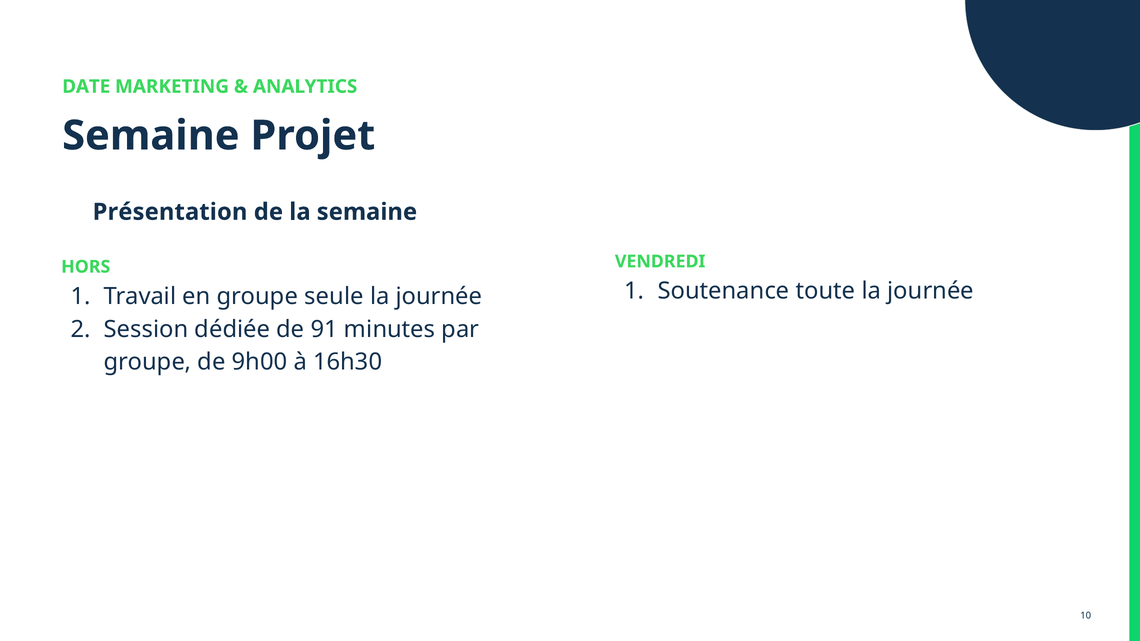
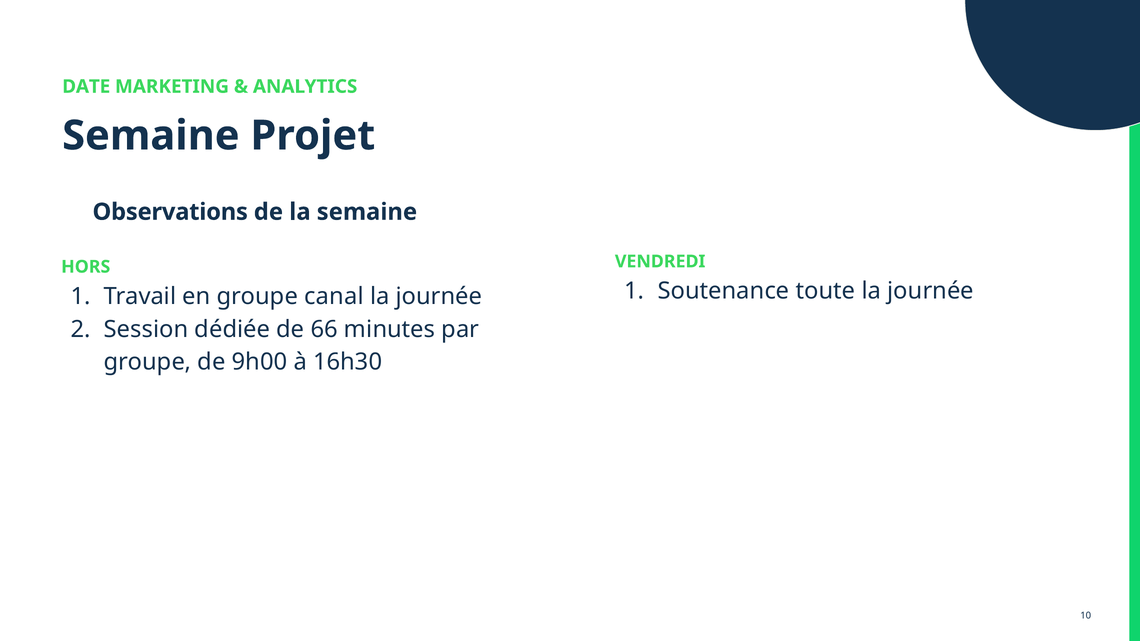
Présentation: Présentation -> Observations (170, 212)
seule: seule -> canal (334, 297)
91: 91 -> 66 (324, 329)
